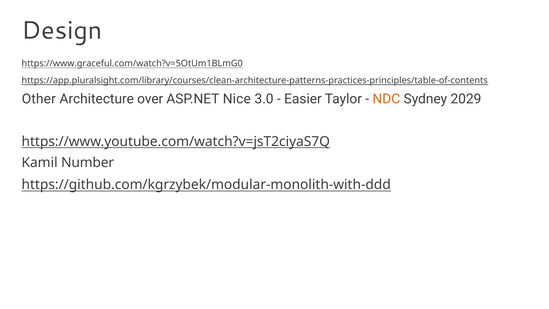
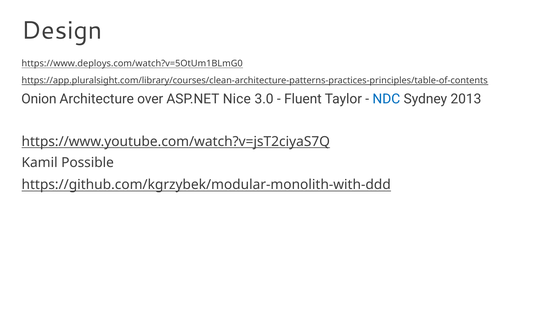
https://www.graceful.com/watch?v=5OtUm1BLmG0: https://www.graceful.com/watch?v=5OtUm1BLmG0 -> https://www.deploys.com/watch?v=5OtUm1BLmG0 (132, 64)
Other: Other -> Onion (39, 99)
Easier: Easier -> Fluent (303, 99)
NDC colour: orange -> blue (386, 99)
2029: 2029 -> 2013 (466, 99)
Number: Number -> Possible (88, 162)
